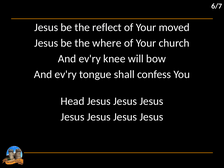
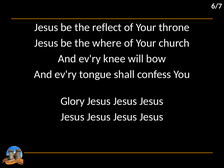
moved: moved -> throne (174, 27)
Head: Head -> Glory (73, 101)
